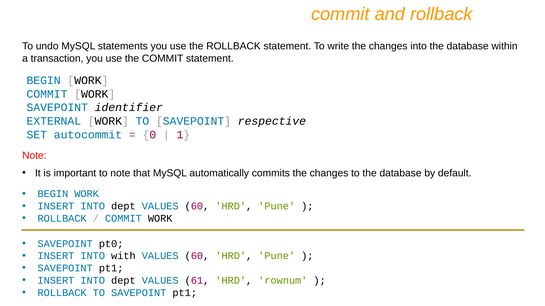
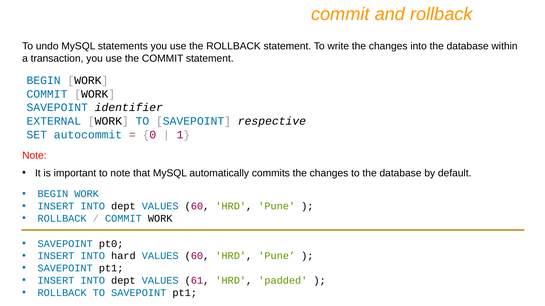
with: with -> hard (123, 256)
rownum: rownum -> padded (283, 281)
